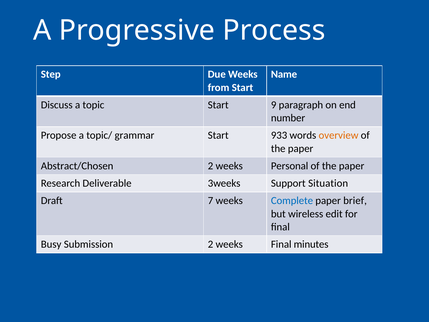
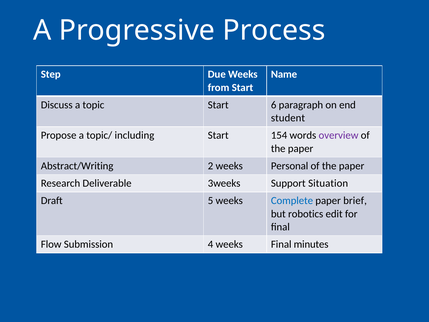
9: 9 -> 6 (274, 105)
number: number -> student (288, 118)
grammar: grammar -> including (134, 135)
933: 933 -> 154 (279, 135)
overview colour: orange -> purple (339, 135)
Abstract/Chosen: Abstract/Chosen -> Abstract/Writing (77, 166)
7: 7 -> 5 (211, 201)
wireless: wireless -> robotics (306, 214)
Busy: Busy -> Flow (51, 244)
Submission 2: 2 -> 4 (211, 244)
